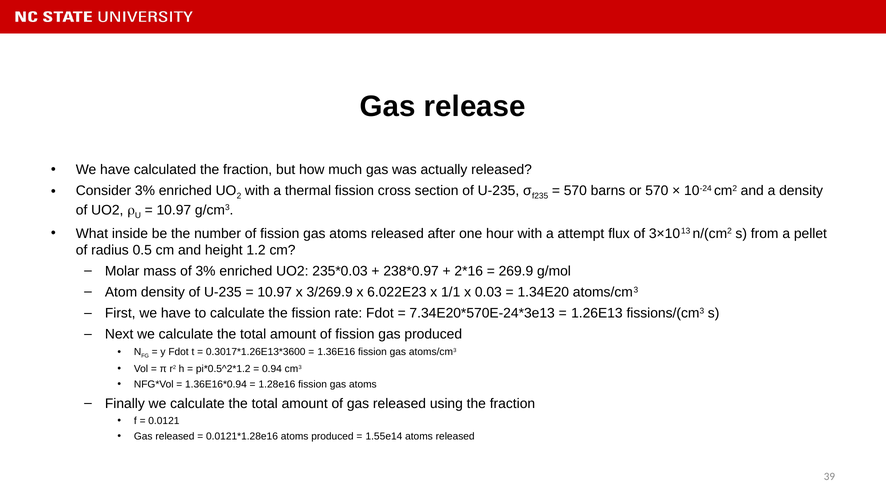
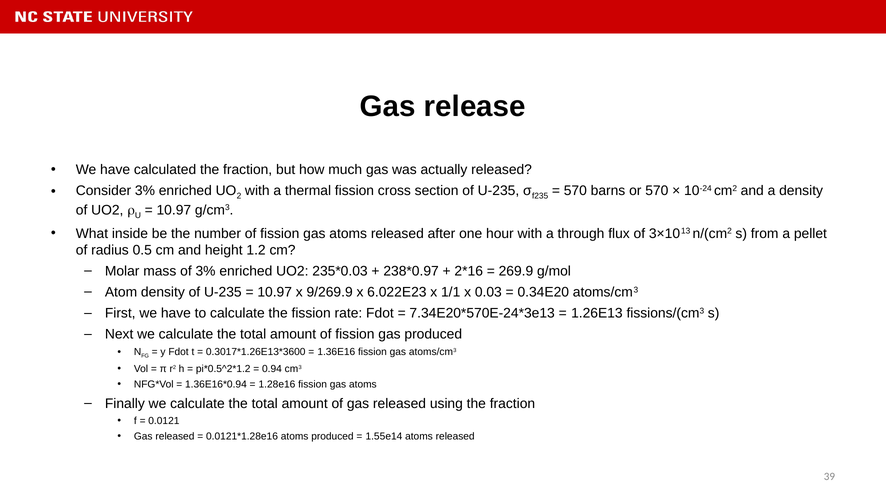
attempt: attempt -> through (581, 233)
3/269.9: 3/269.9 -> 9/269.9 (330, 292)
1.34E20: 1.34E20 -> 0.34E20 (543, 292)
